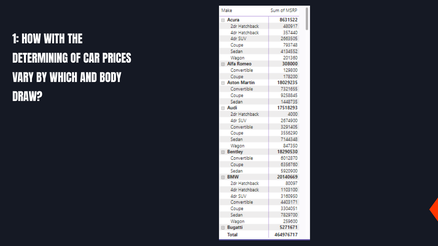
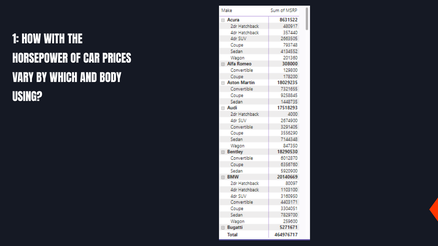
DETERMINING: DETERMINING -> HORSEPOWER (40, 59)
DRAW: DRAW -> USING (27, 98)
